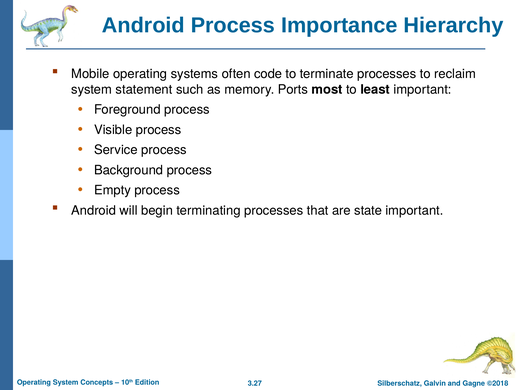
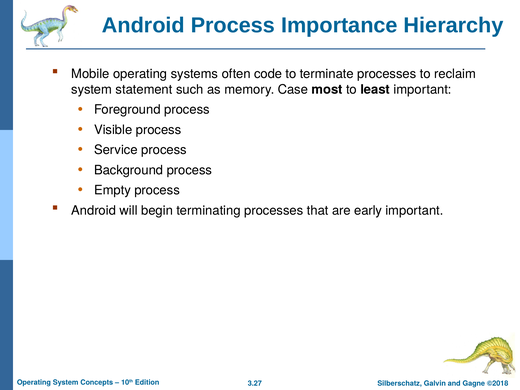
Ports: Ports -> Case (293, 90)
state: state -> early (368, 210)
